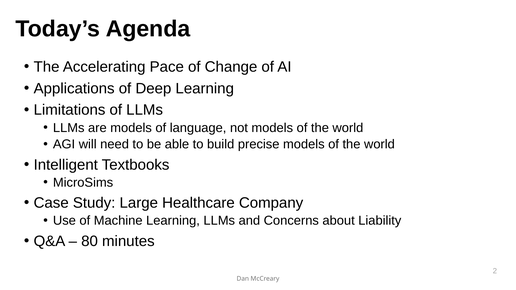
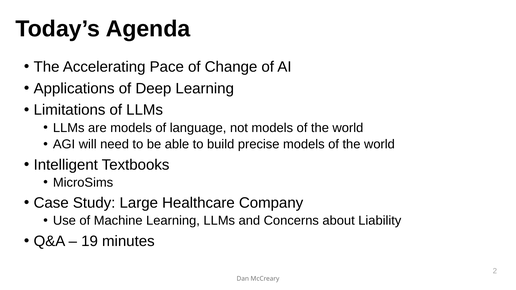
80: 80 -> 19 (90, 241)
